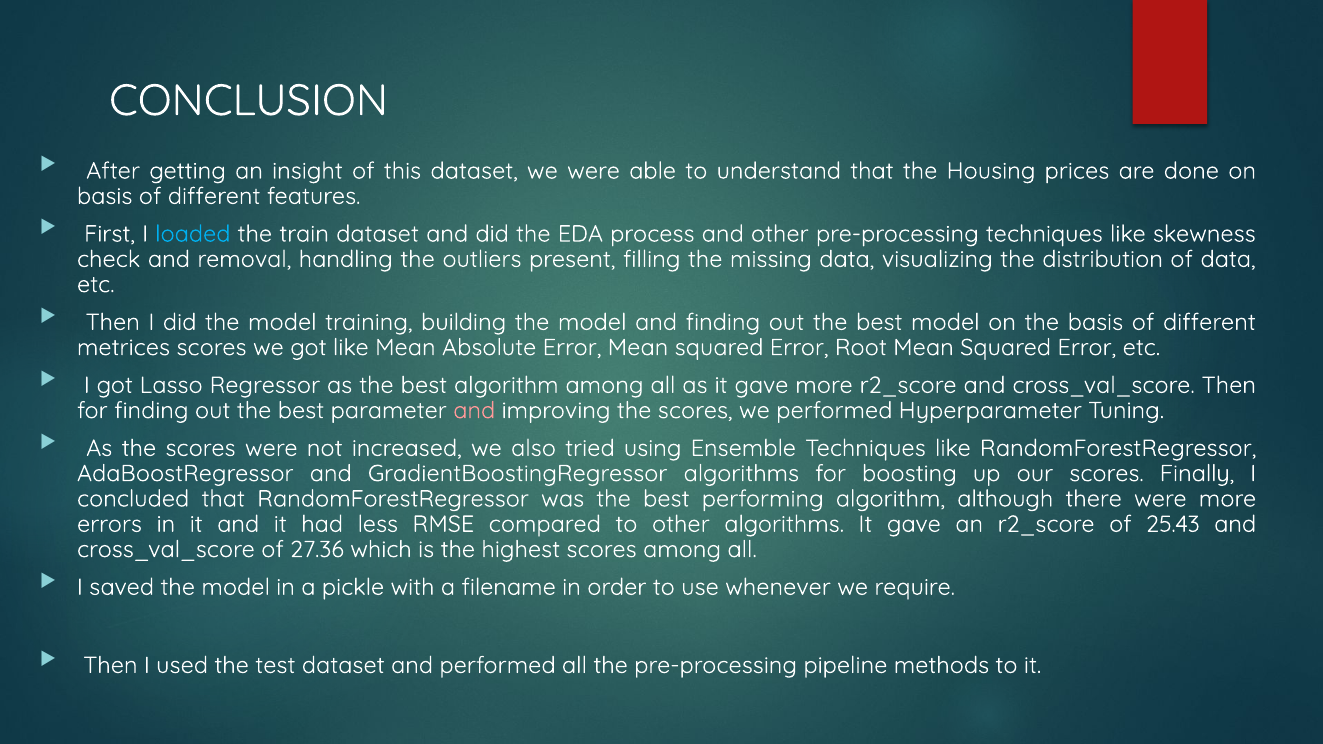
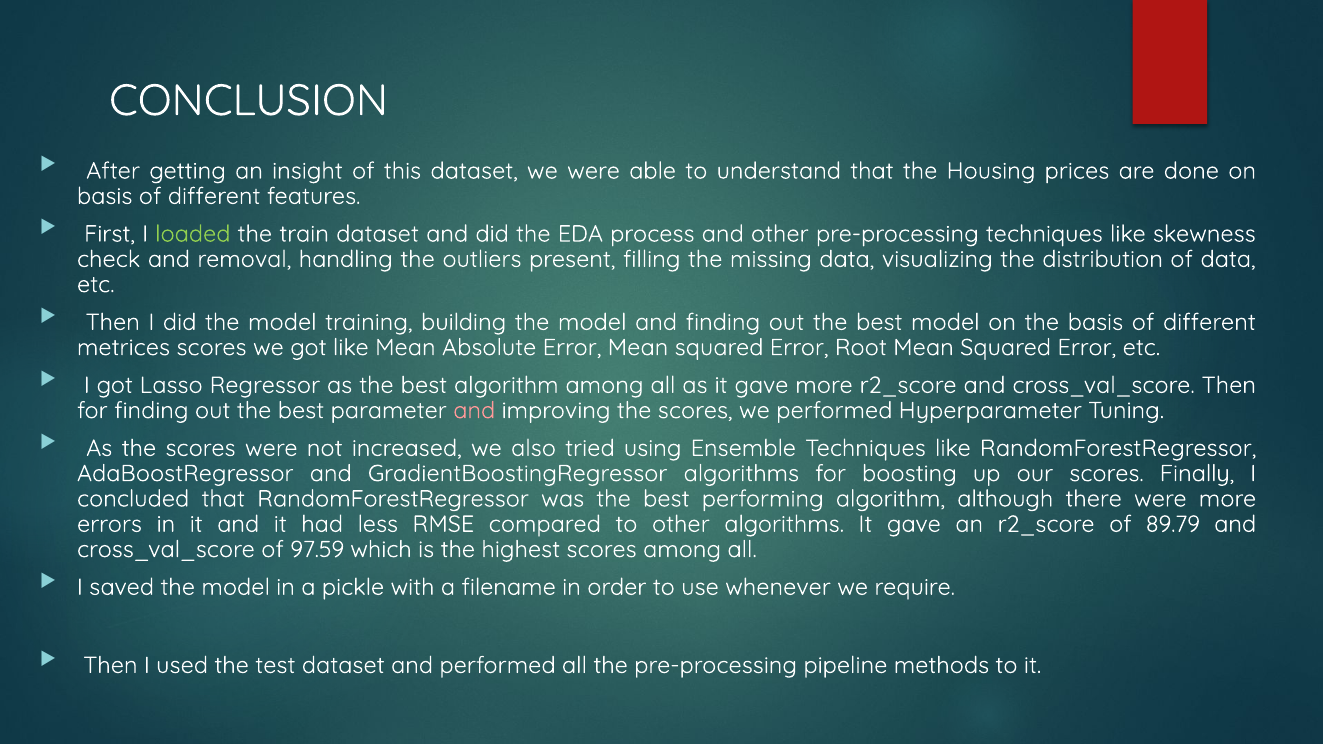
loaded colour: light blue -> light green (193, 234)
25.43: 25.43 -> 89.79 (1173, 524)
27.36: 27.36 -> 97.59 (317, 550)
